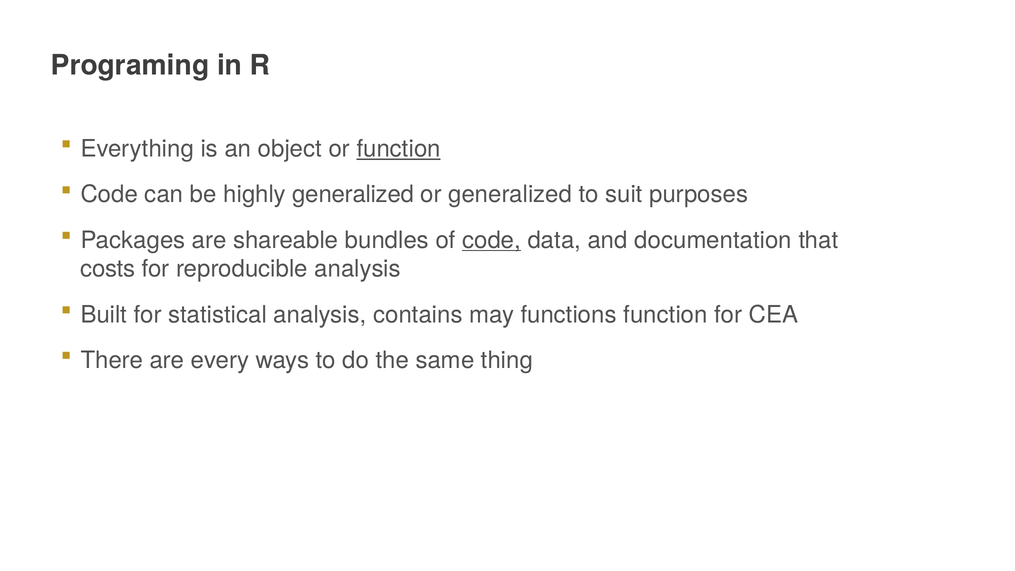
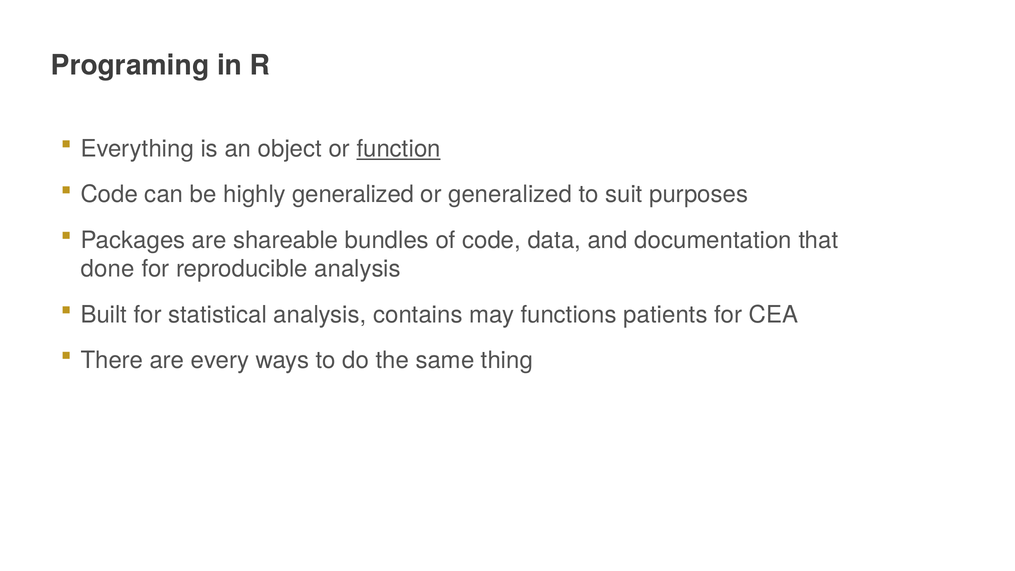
code underline: present -> none (492, 240)
costs: costs -> done (108, 269)
functions function: function -> patients (666, 315)
